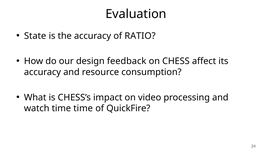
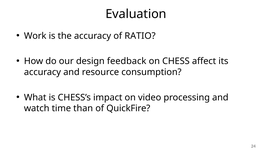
State: State -> Work (35, 36)
time time: time -> than (83, 108)
